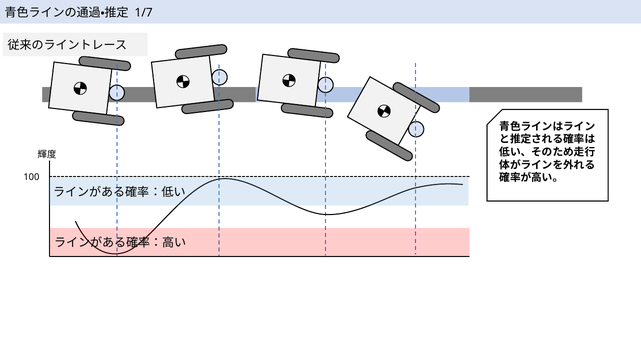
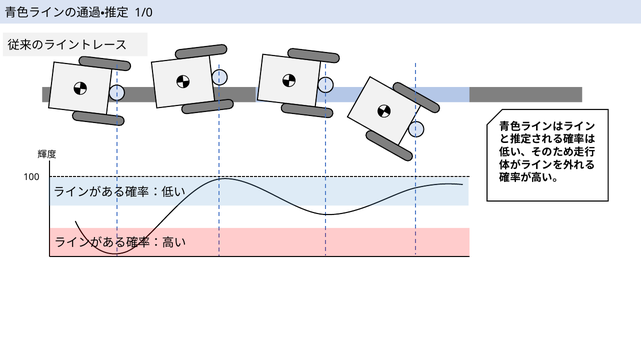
1/7: 1/7 -> 1/0 (144, 13)
